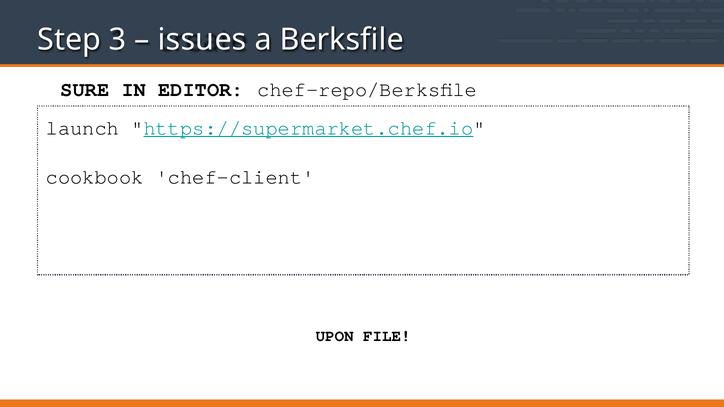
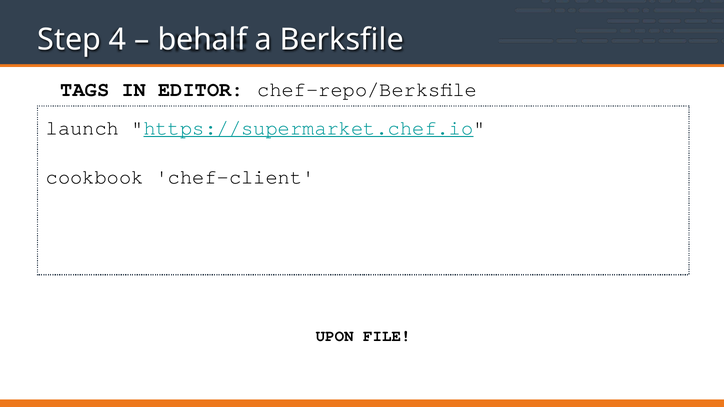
3: 3 -> 4 (118, 40)
issues: issues -> behalf (202, 40)
SURE: SURE -> TAGS (85, 90)
